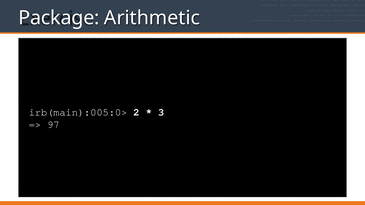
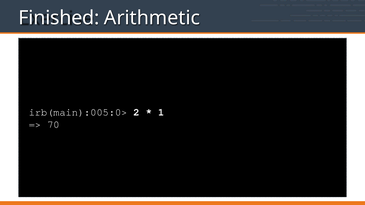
Package: Package -> Finished (59, 18)
3: 3 -> 1 (161, 112)
97: 97 -> 70 (53, 125)
